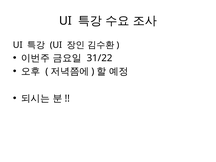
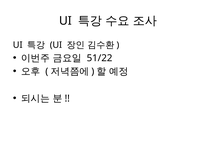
31/22: 31/22 -> 51/22 (100, 58)
